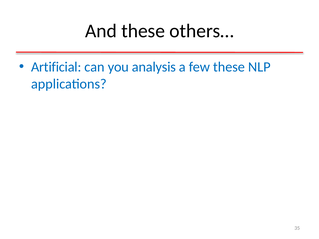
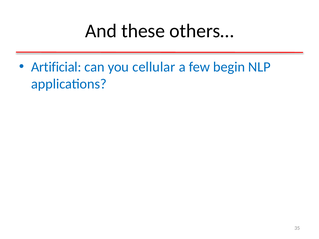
analysis: analysis -> cellular (154, 67)
few these: these -> begin (229, 67)
